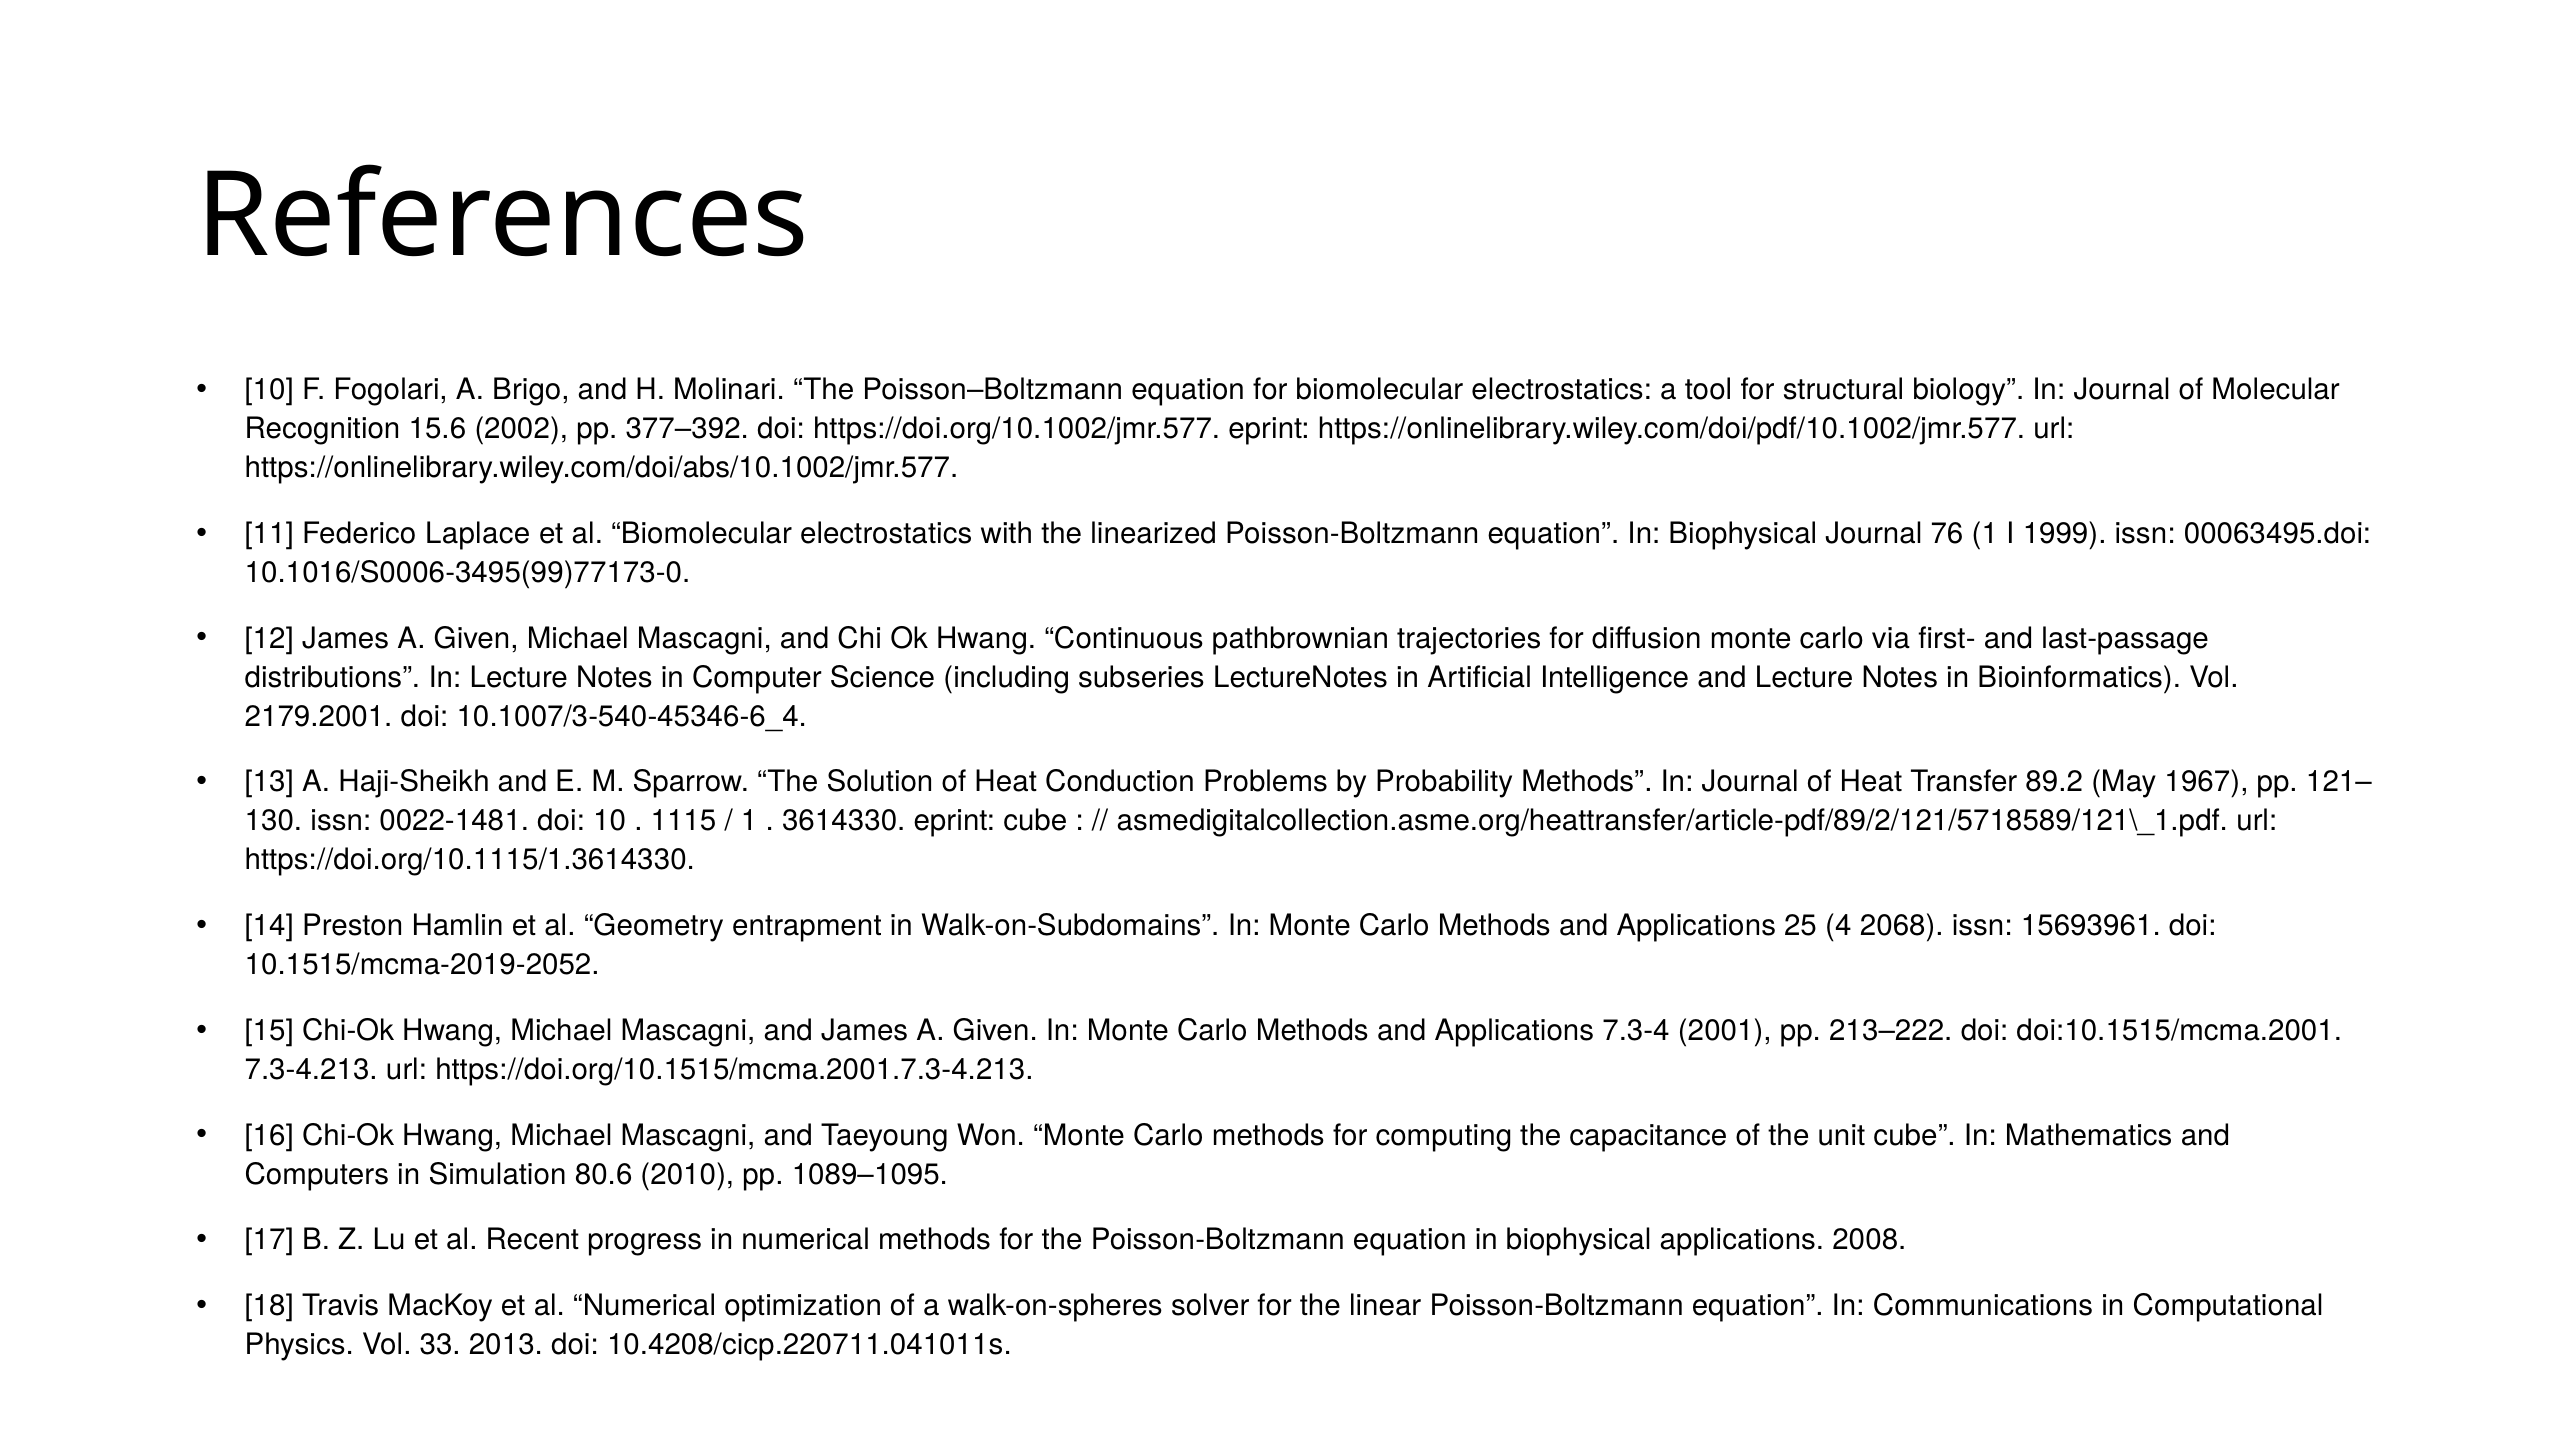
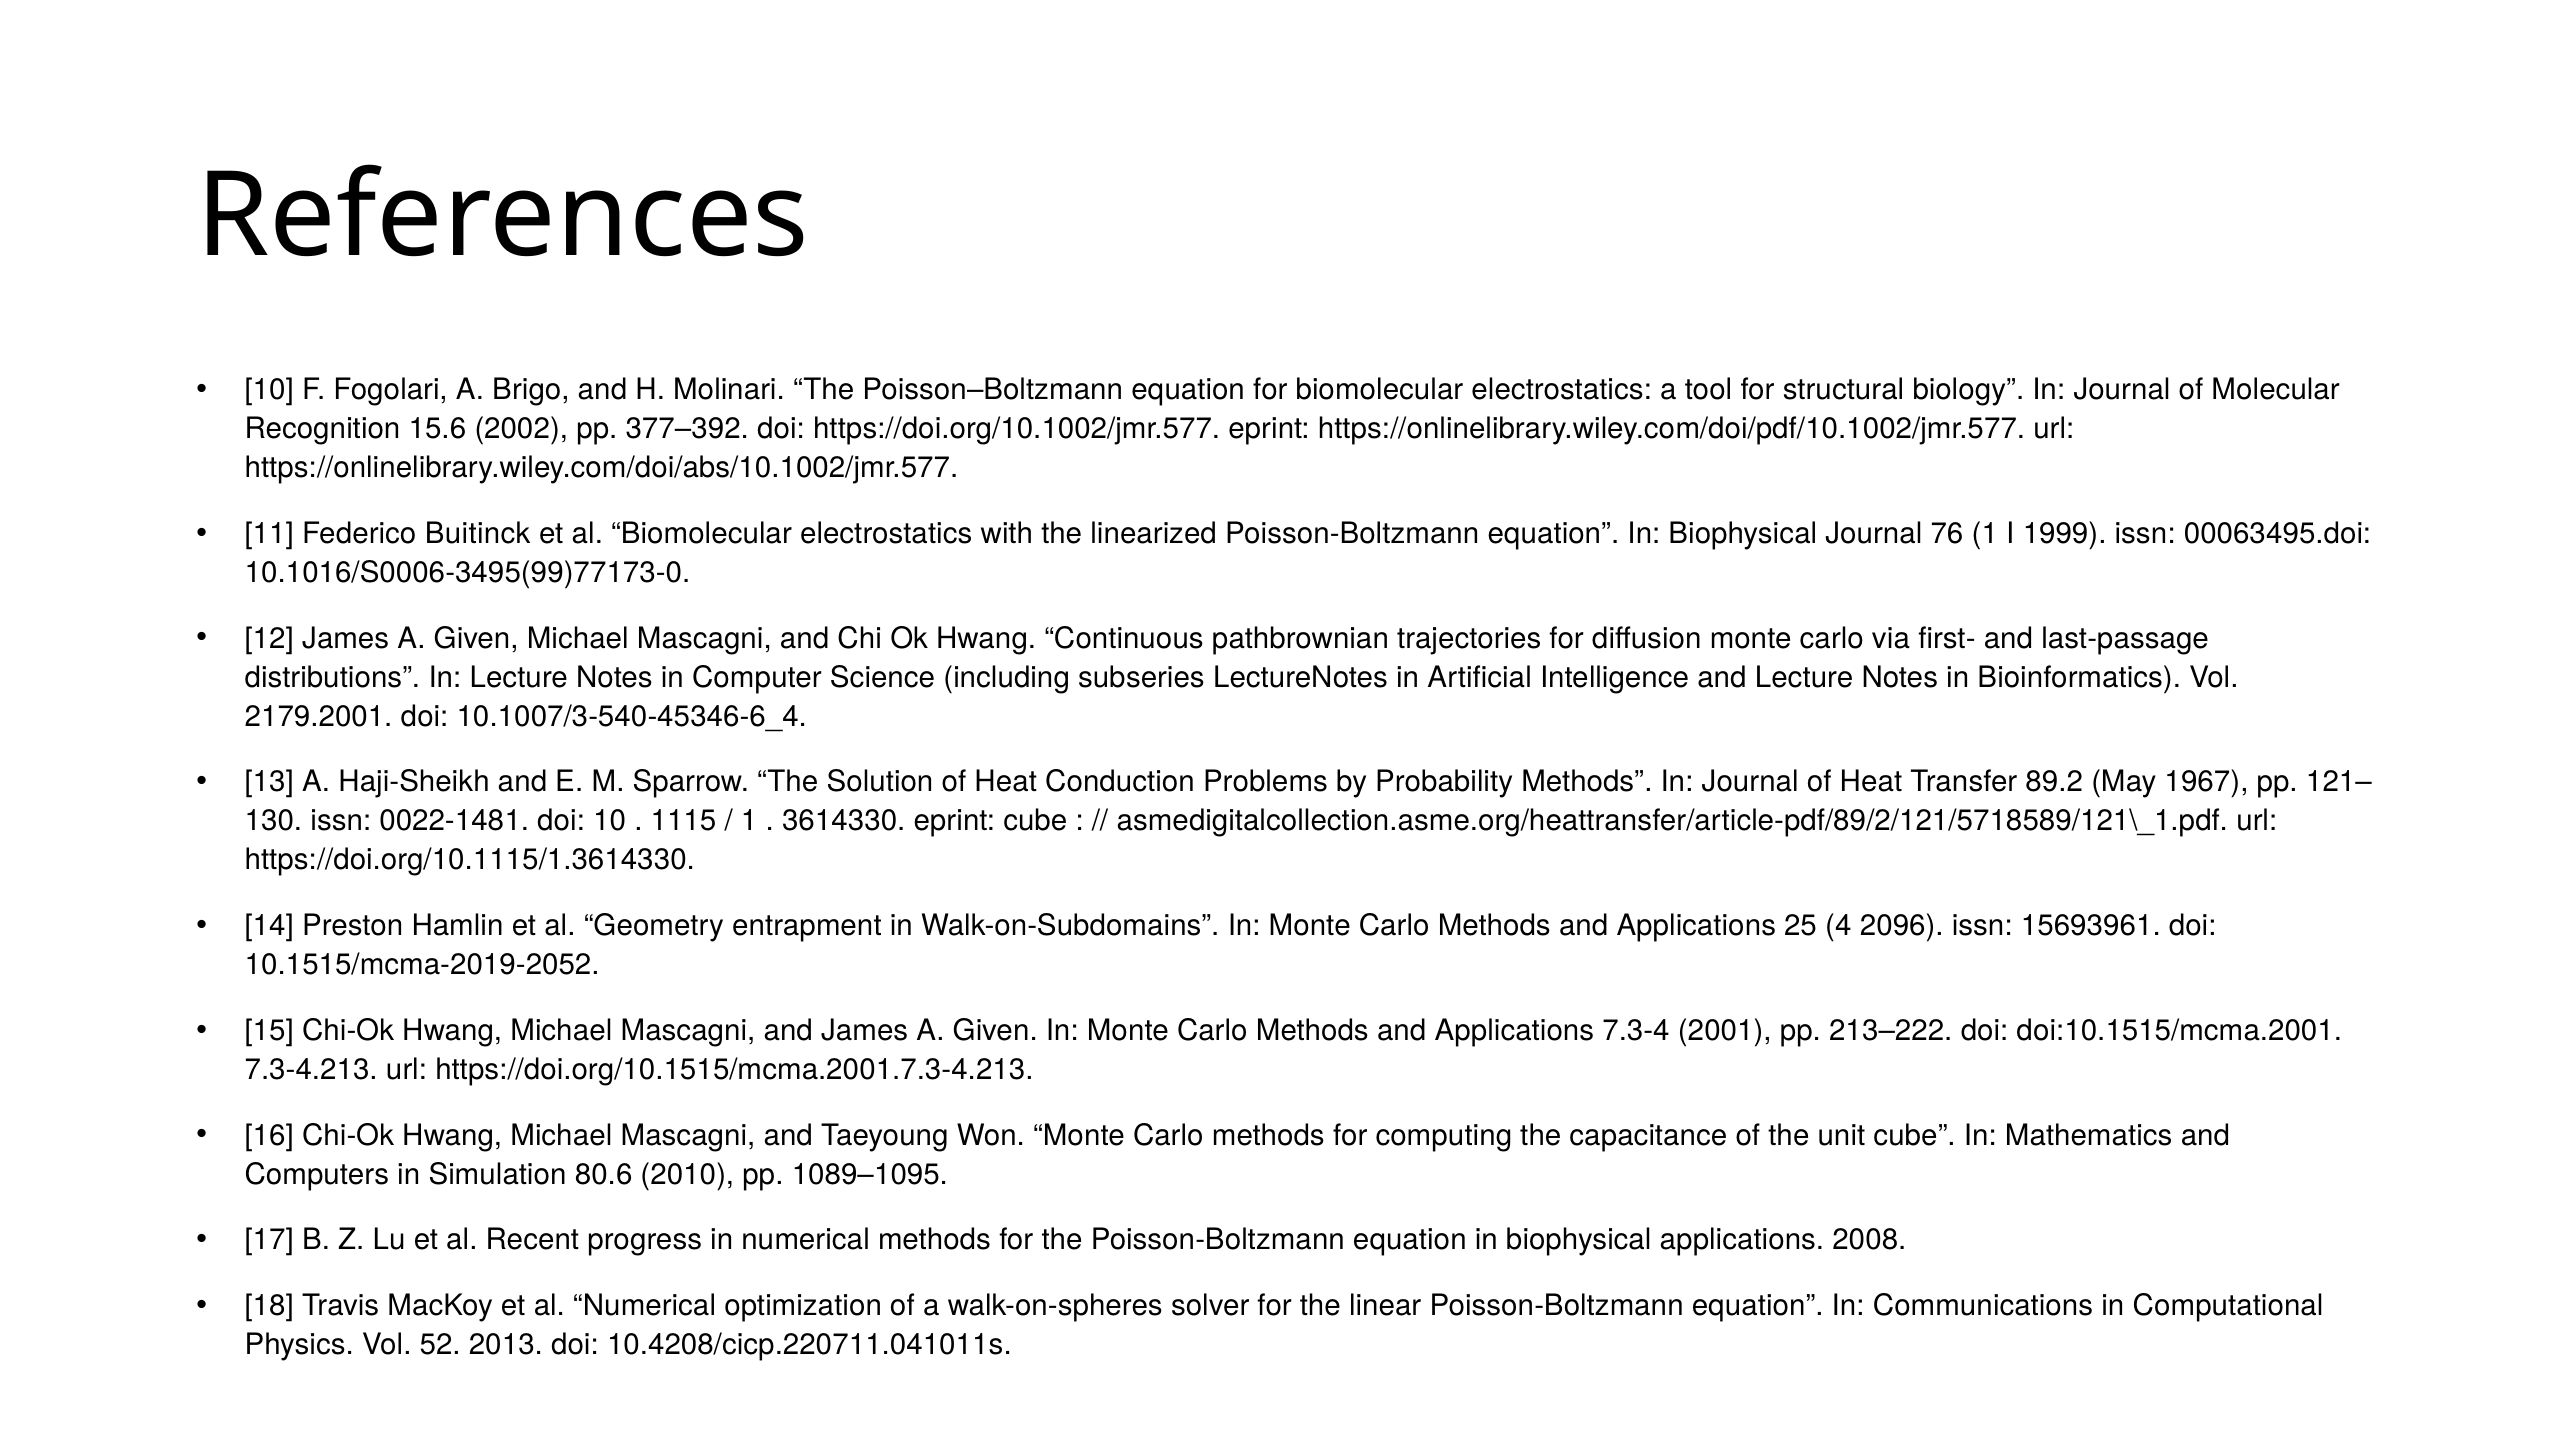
Laplace: Laplace -> Buitinck (478, 534)
2068: 2068 -> 2096 (1902, 926)
33: 33 -> 52 (440, 1345)
